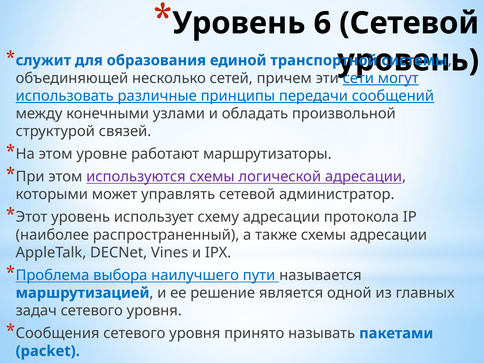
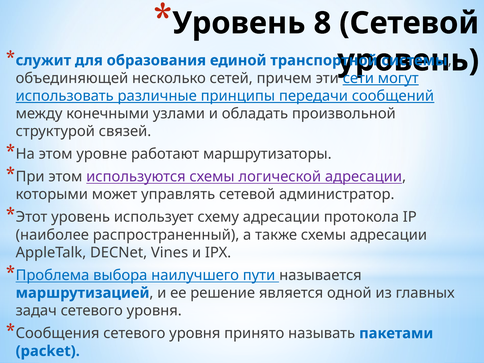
6: 6 -> 8 (322, 23)
